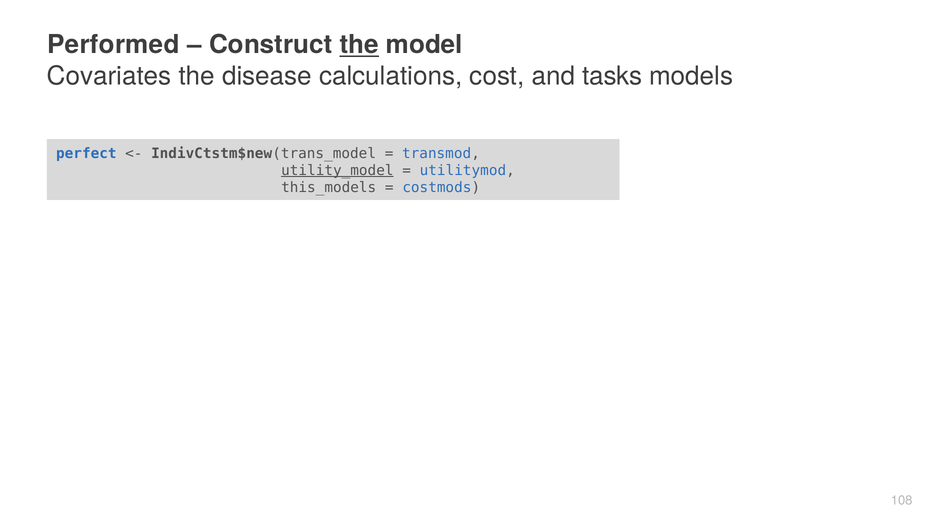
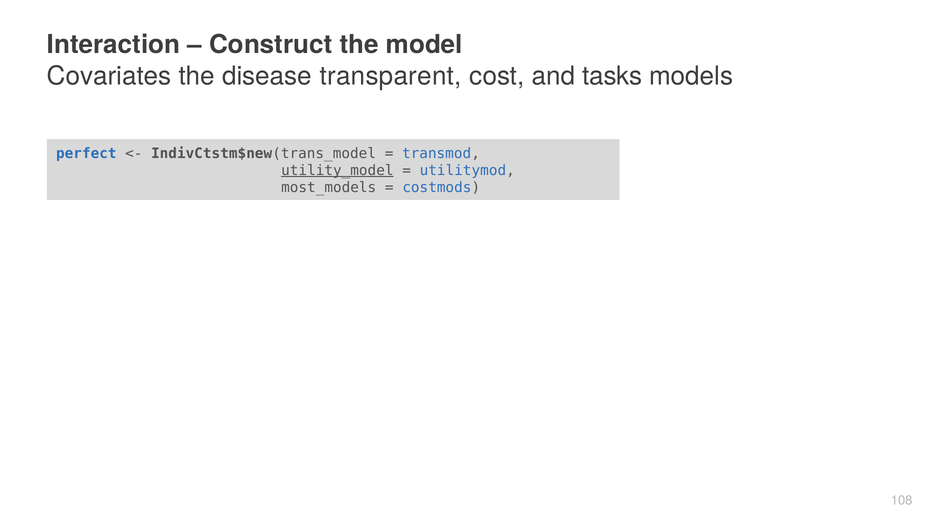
Performed: Performed -> Interaction (114, 45)
the underline: present -> none (359, 45)
calculations: calculations -> transparent (391, 76)
this_models: this_models -> most_models (329, 188)
